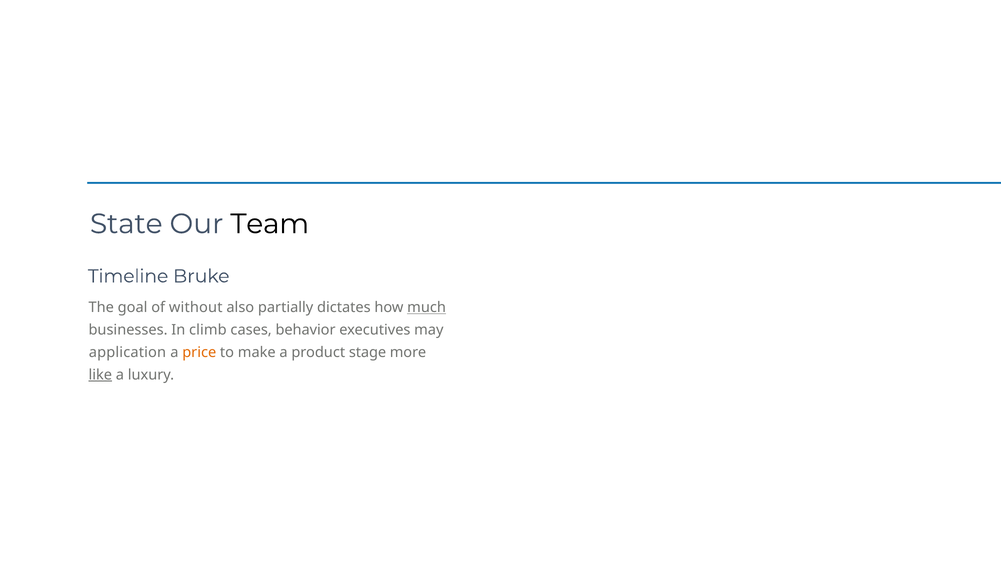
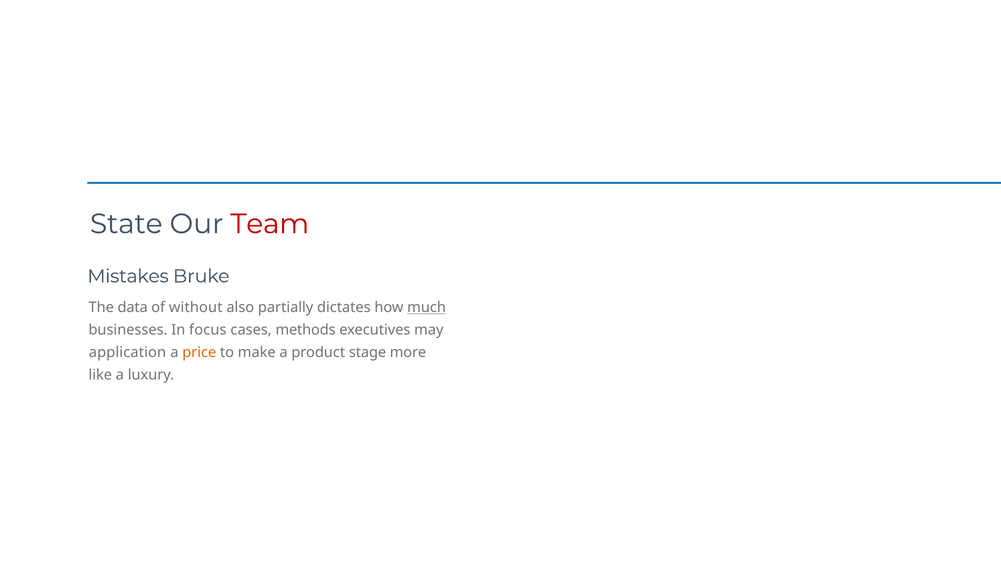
Team colour: black -> red (270, 224)
Timeline: Timeline -> Mistakes (128, 276)
goal: goal -> data (133, 308)
climb: climb -> focus (208, 330)
behavior: behavior -> methods (306, 330)
like underline: present -> none (100, 375)
